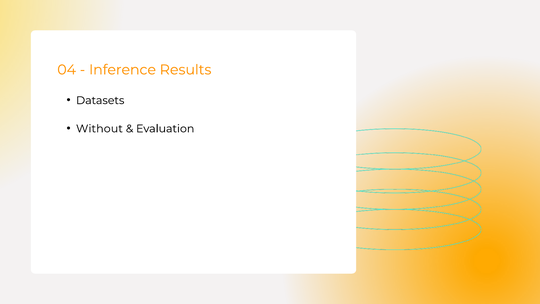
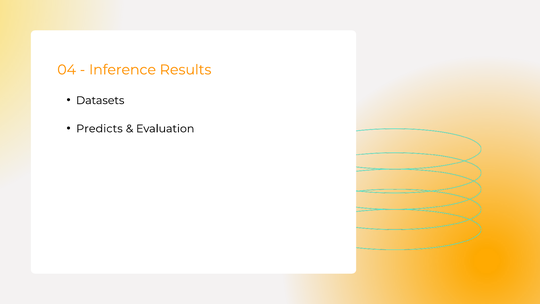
Without: Without -> Predicts (99, 129)
